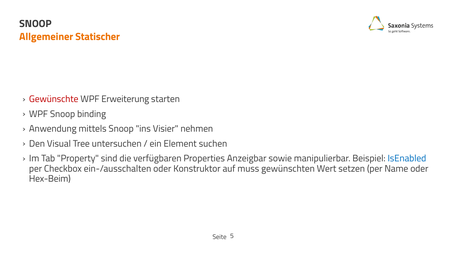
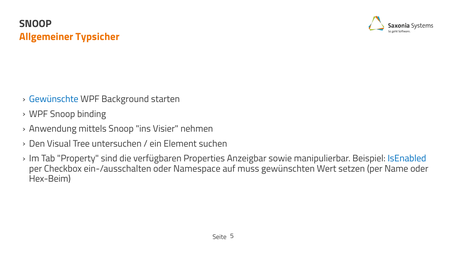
Statischer: Statischer -> Typsicher (97, 37)
Gewünschte colour: red -> blue (54, 99)
Erweiterung: Erweiterung -> Background (125, 99)
Konstruktor: Konstruktor -> Namespace (197, 169)
